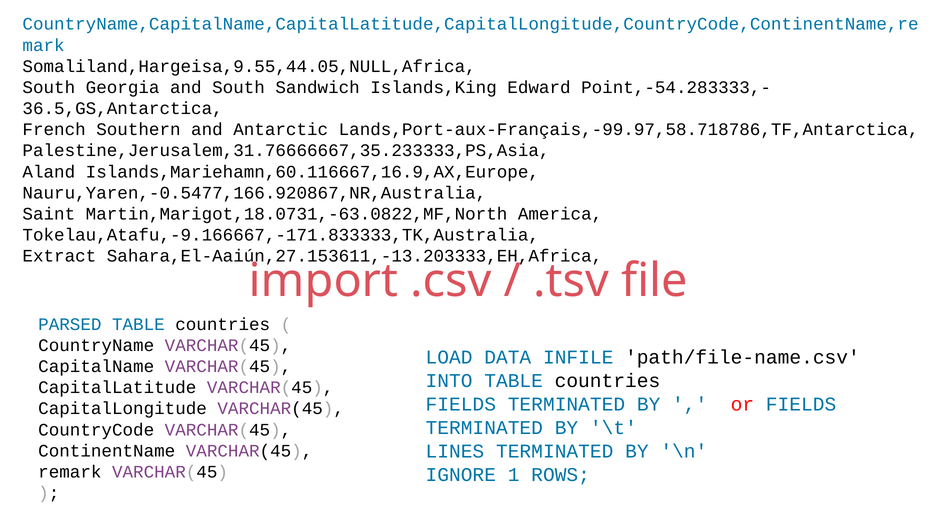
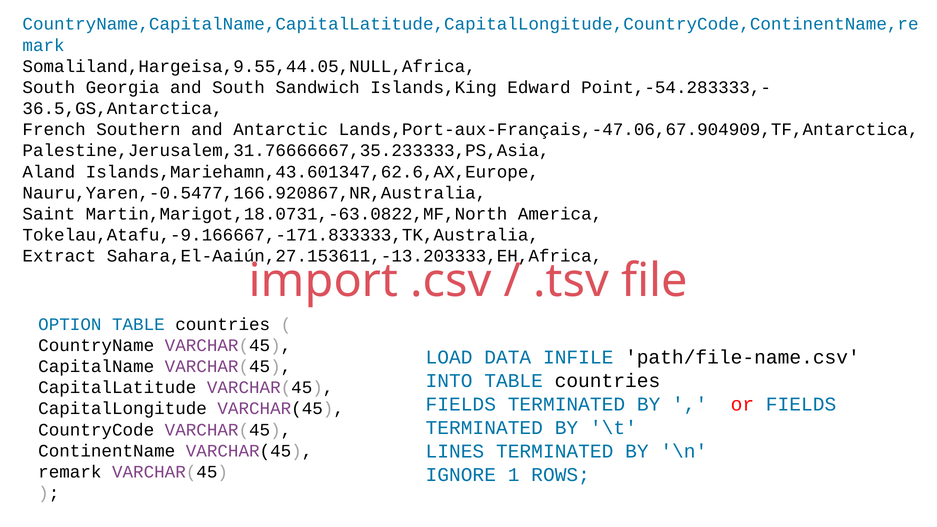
Lands,Port-aux-Français,-99.97,58.718786,TF,Antarctica: Lands,Port-aux-Français,-99.97,58.718786,TF,Antarctica -> Lands,Port-aux-Français,-47.06,67.904909,TF,Antarctica (629, 130)
Islands,Mariehamn,60.116667,16.9,AX,Europe: Islands,Mariehamn,60.116667,16.9,AX,Europe -> Islands,Mariehamn,43.601347,62.6,AX,Europe (312, 172)
PARSED: PARSED -> OPTION (70, 324)
